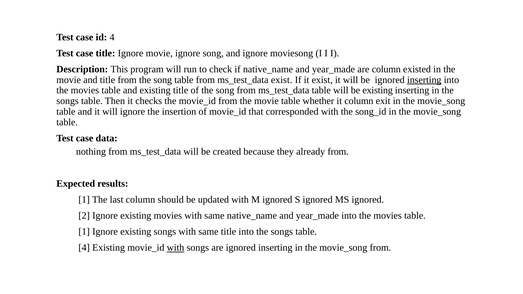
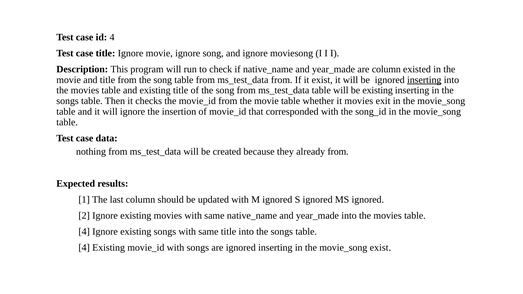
ms_test_data exist: exist -> from (282, 80)
it column: column -> movies (359, 101)
1: 1 -> 4 (84, 232)
with underline: present -> none (176, 248)
movie_song from: from -> exist (380, 248)
